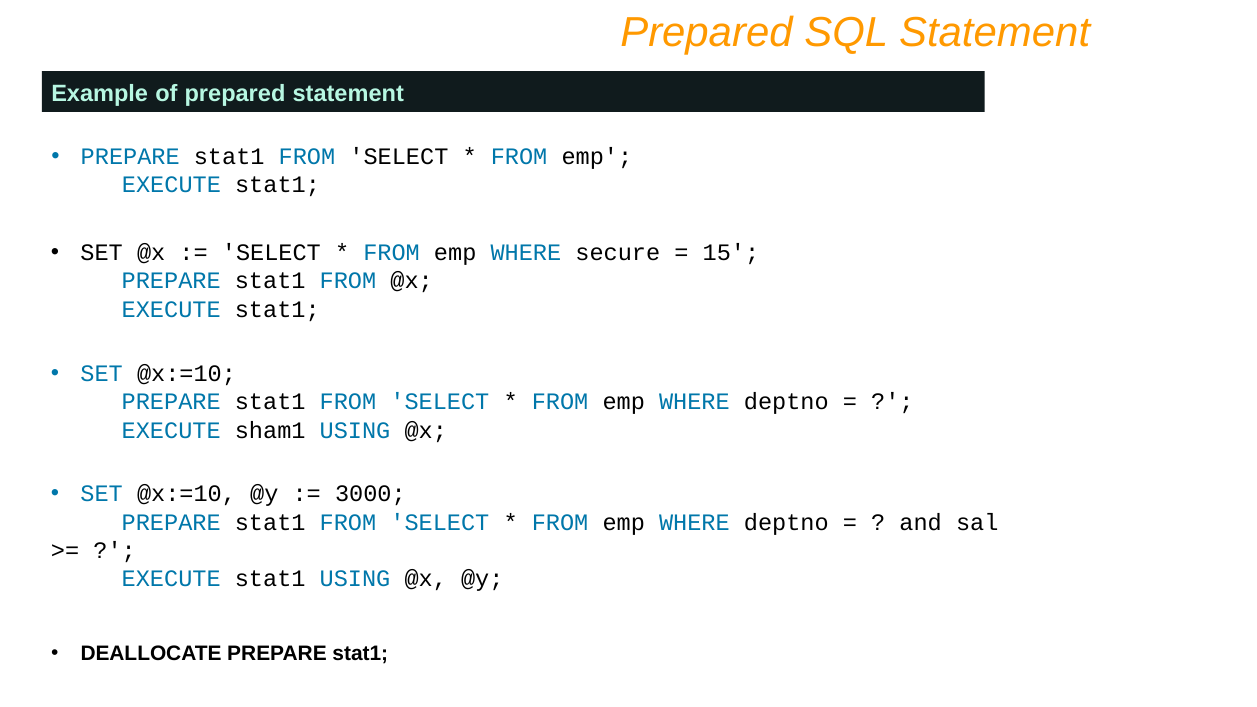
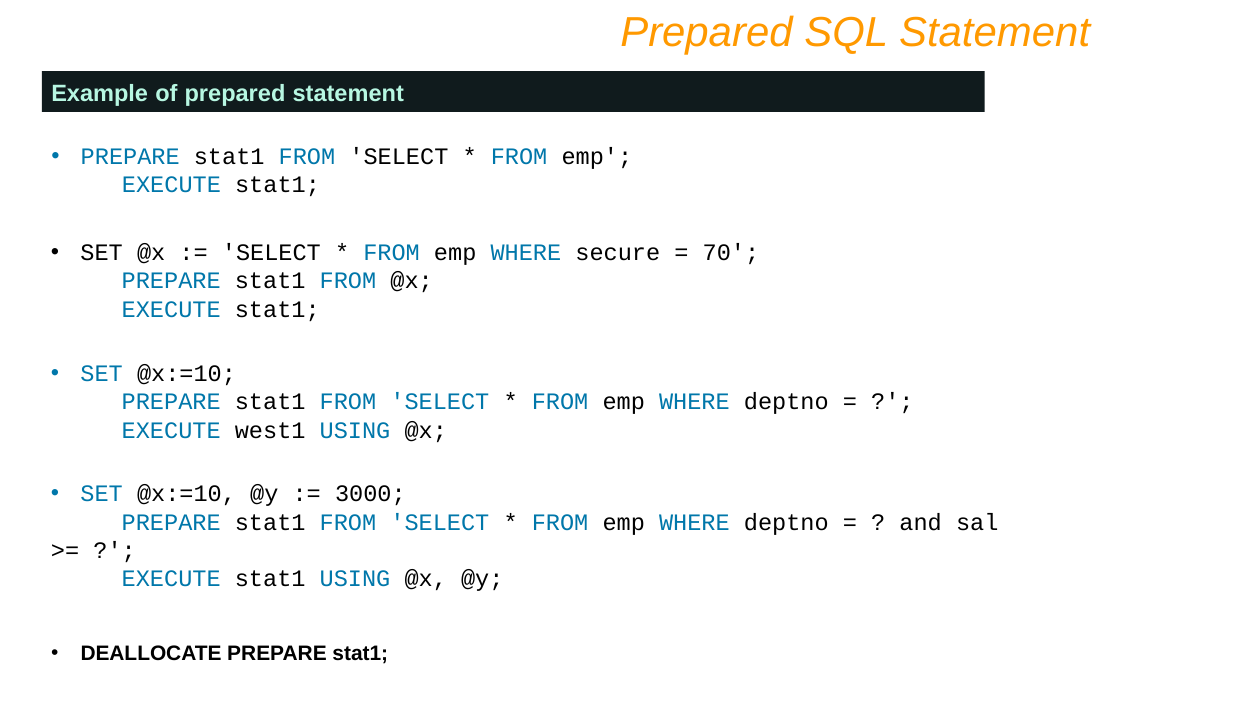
15: 15 -> 70 (731, 253)
sham1: sham1 -> west1 (270, 430)
